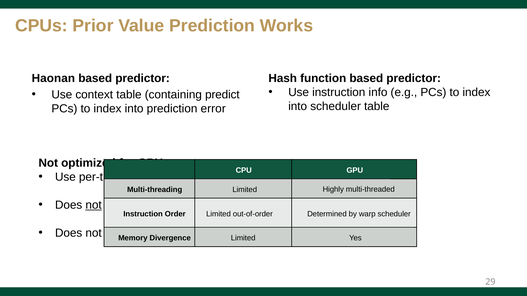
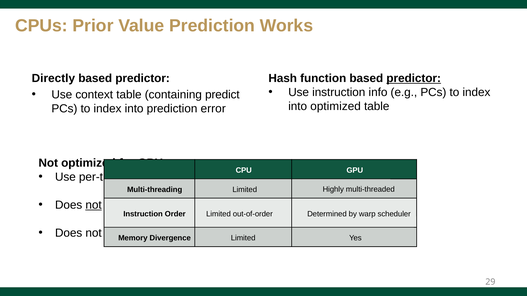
Haonan: Haonan -> Directly (53, 79)
predictor underline: none -> present (414, 79)
into scheduler: scheduler -> optimized (336, 107)
